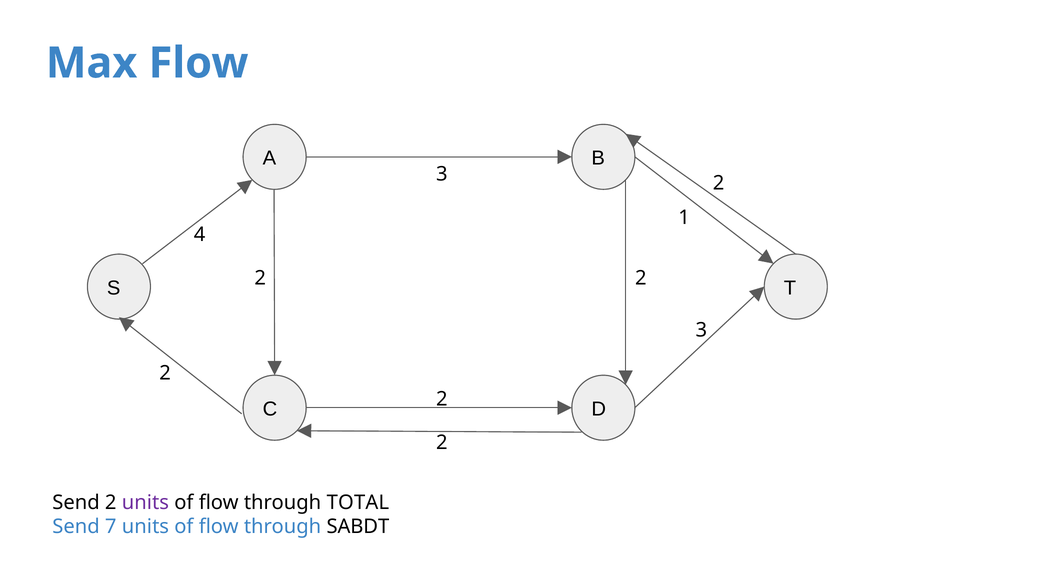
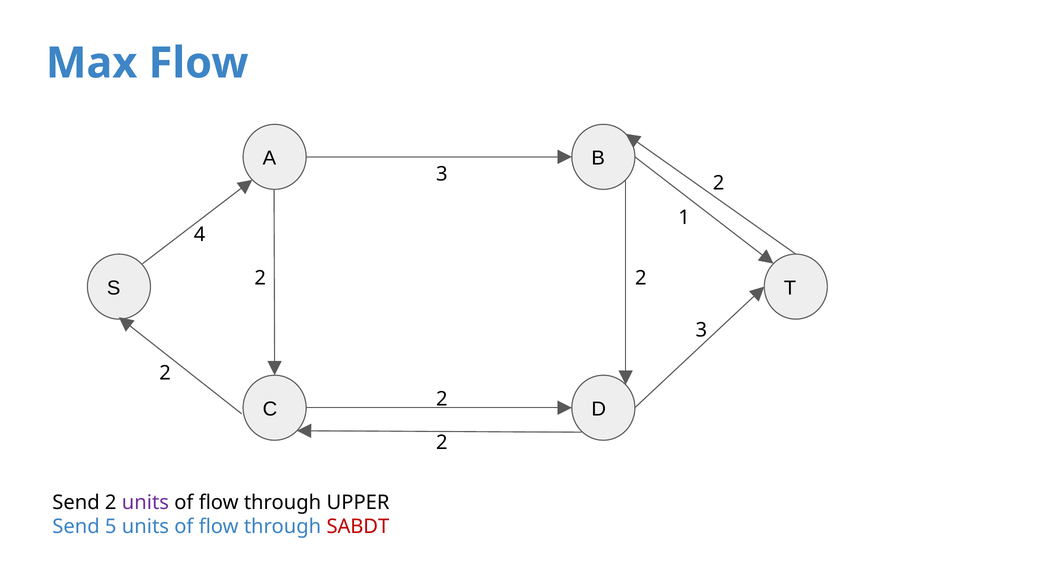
TOTAL: TOTAL -> UPPER (358, 502)
7: 7 -> 5 (111, 527)
SABDT colour: black -> red (358, 527)
